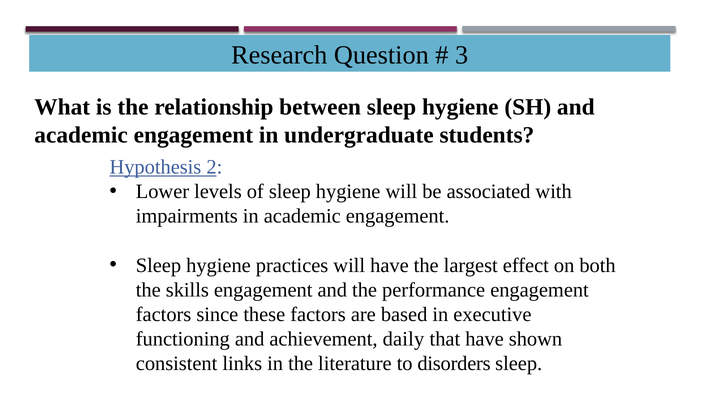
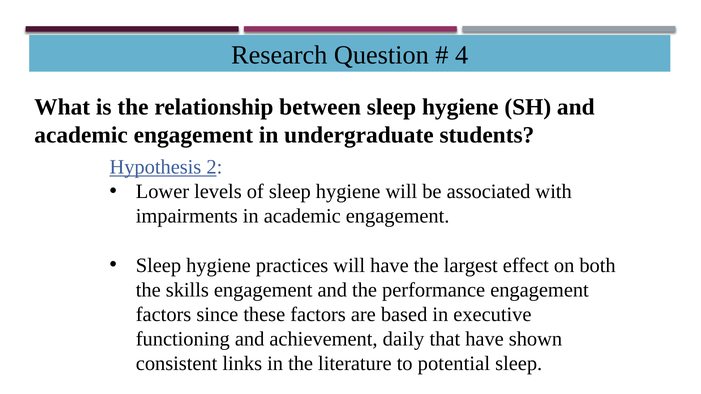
3: 3 -> 4 (462, 55)
disorders: disorders -> potential (454, 364)
